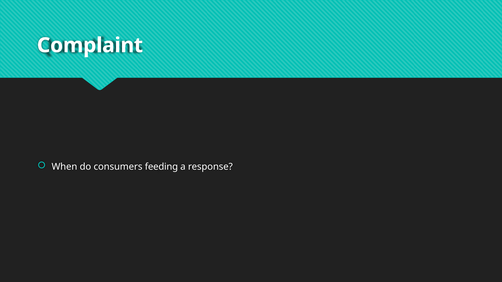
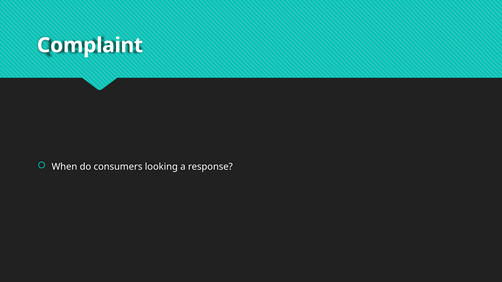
feeding: feeding -> looking (161, 167)
